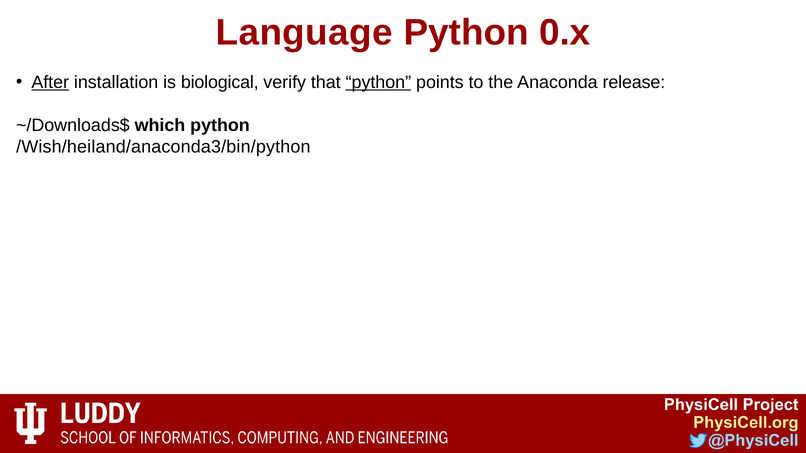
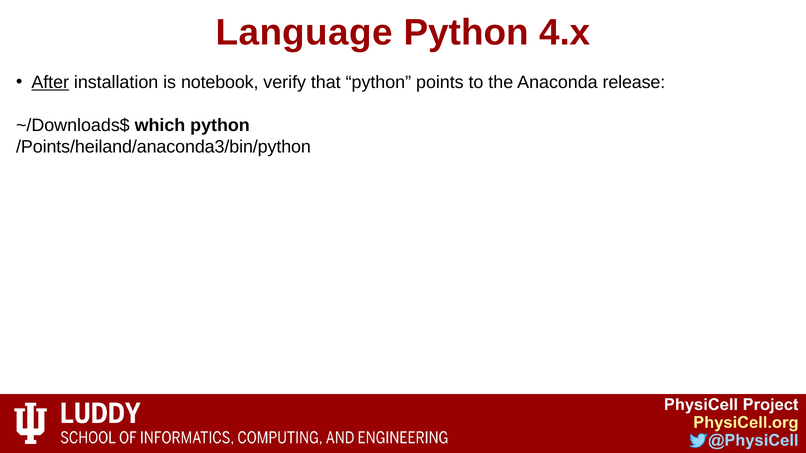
0.x: 0.x -> 4.x (565, 32)
biological: biological -> notebook (220, 82)
python underline: present -> none (378, 82)
/Wish/heiland/anaconda3/bin/python: /Wish/heiland/anaconda3/bin/python -> /Points/heiland/anaconda3/bin/python (164, 147)
